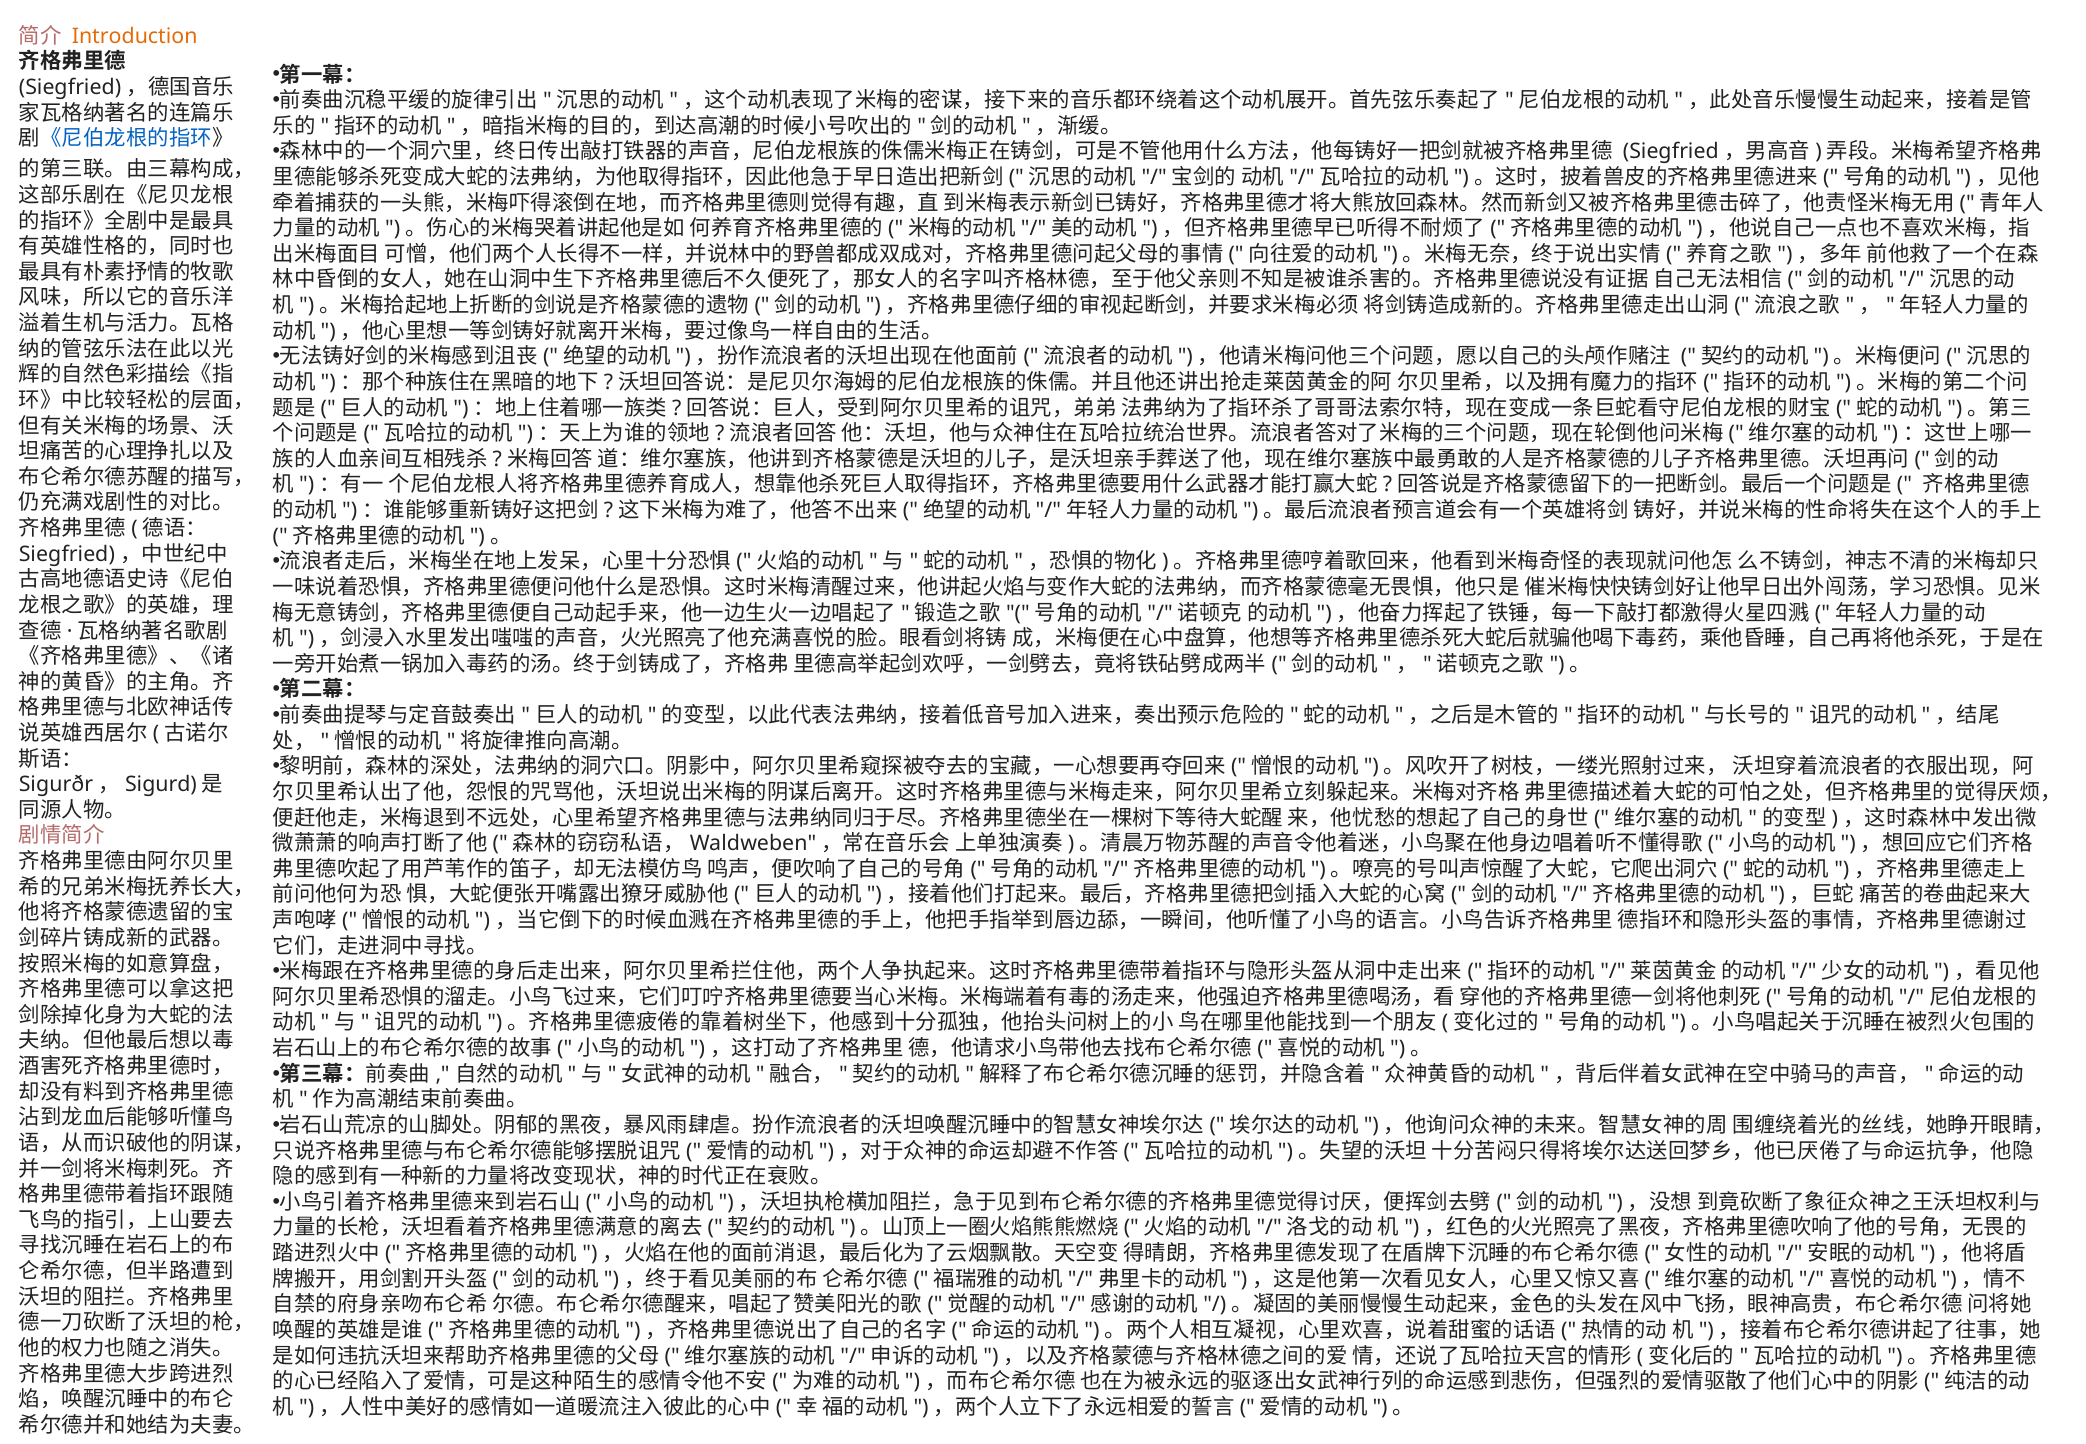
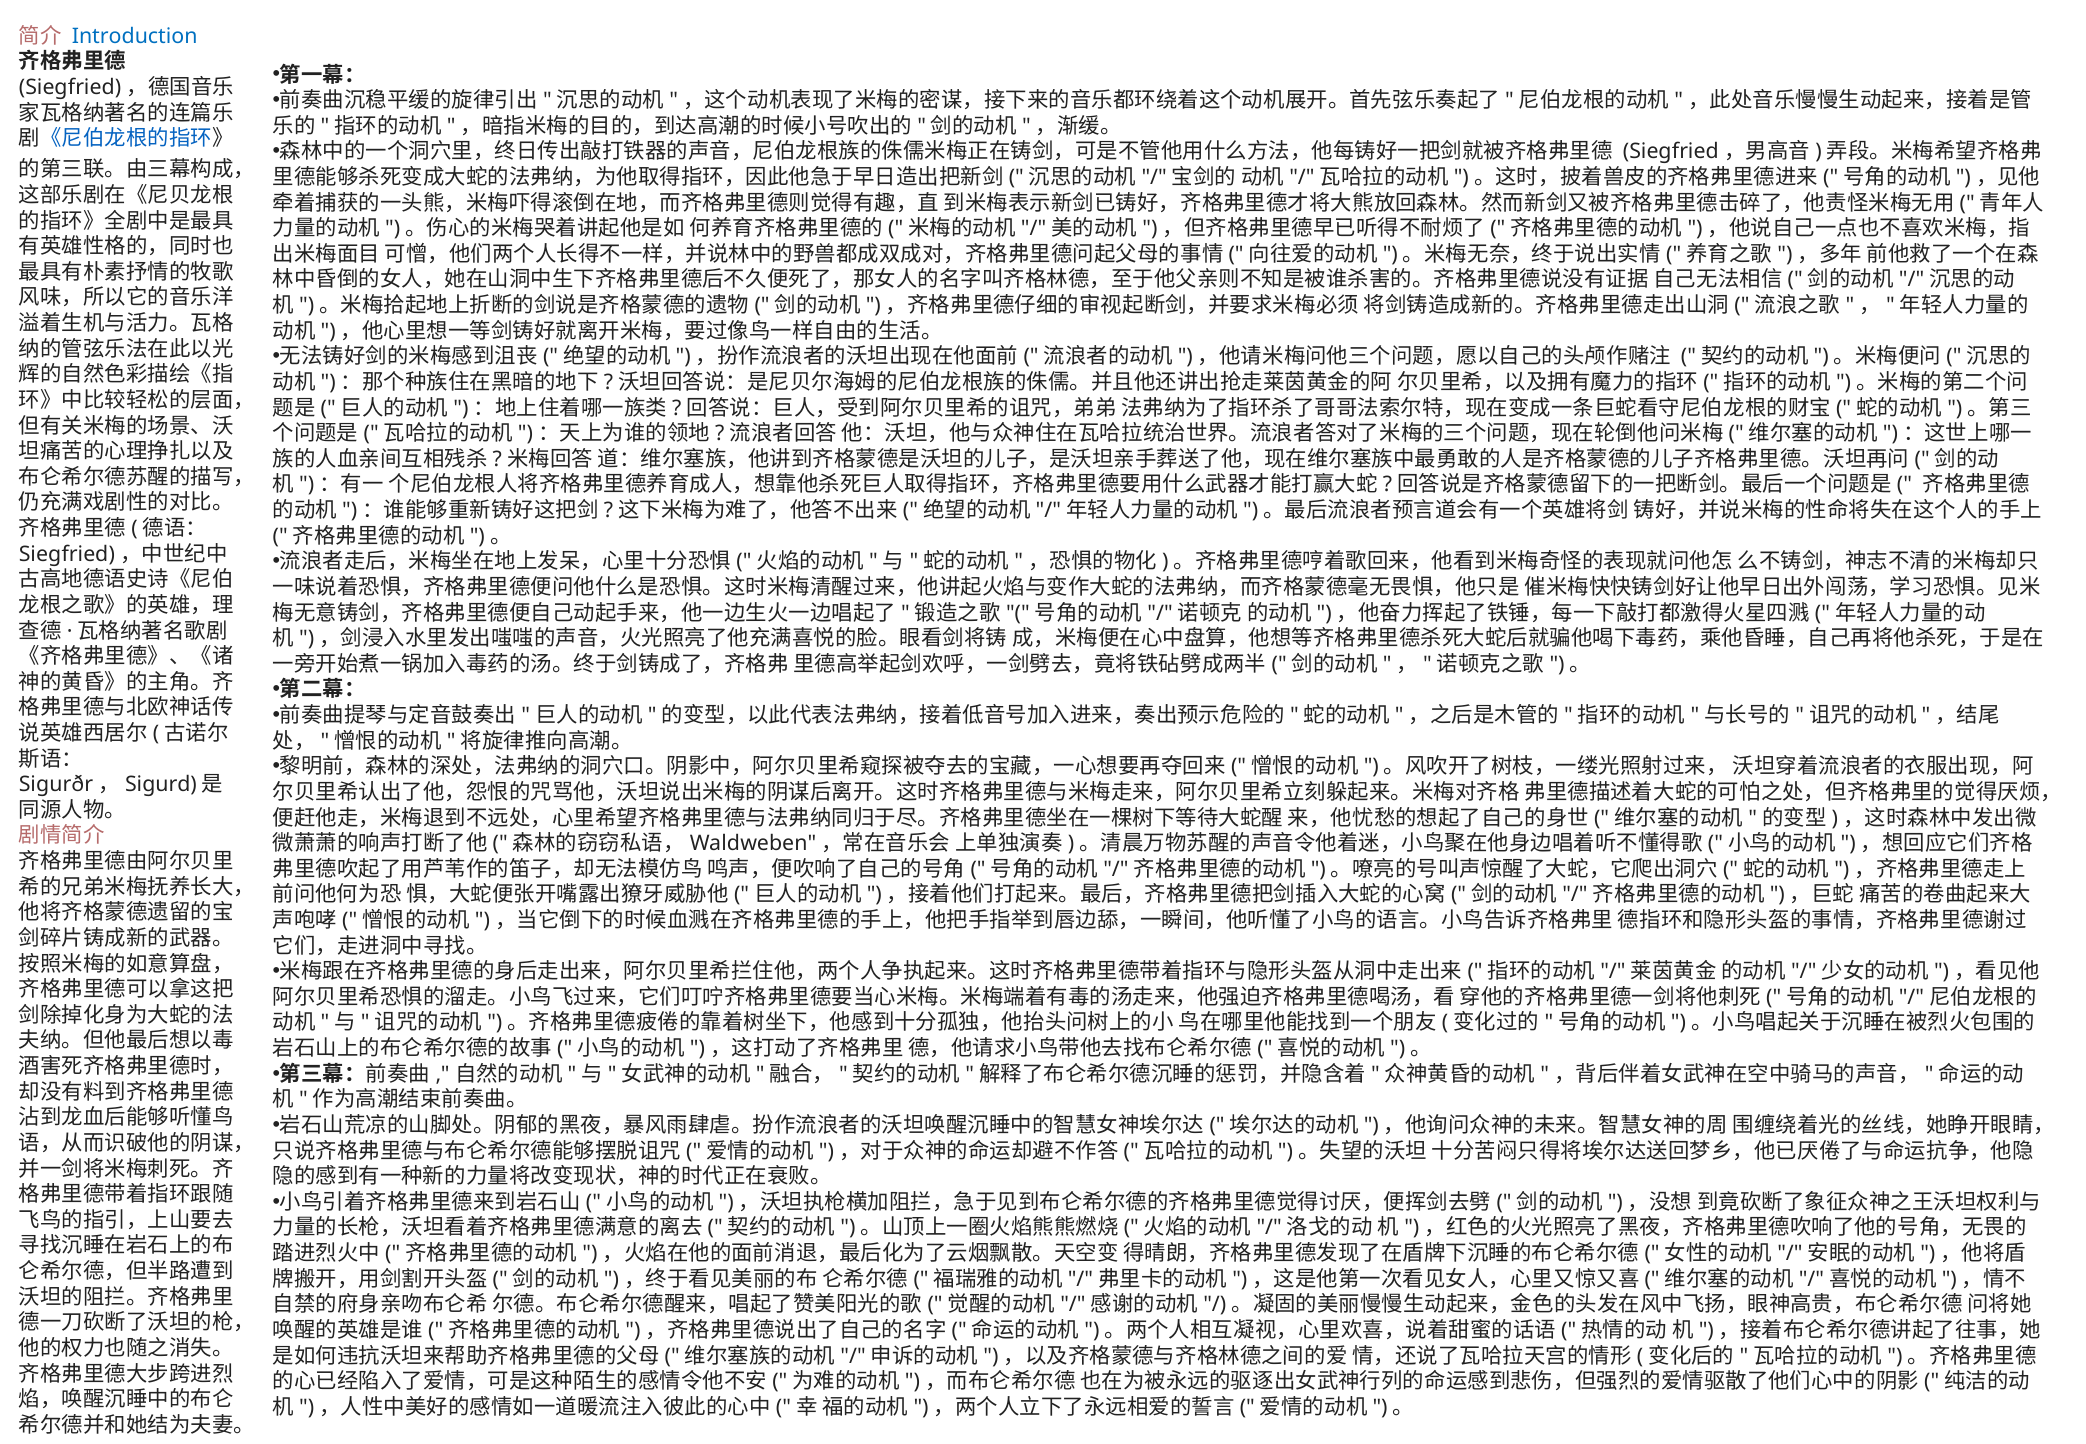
Introduction colour: orange -> blue (135, 36)
